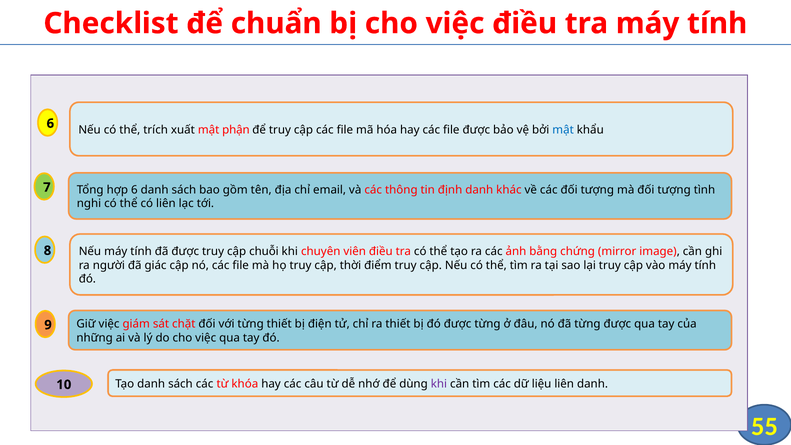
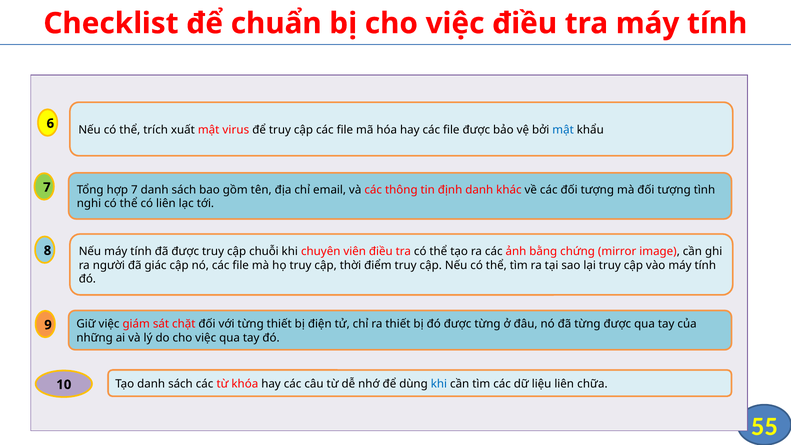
phận: phận -> virus (236, 130)
hợp 6: 6 -> 7 (134, 190)
khi colour: purple -> blue (439, 384)
liên danh: danh -> chữa (592, 384)
